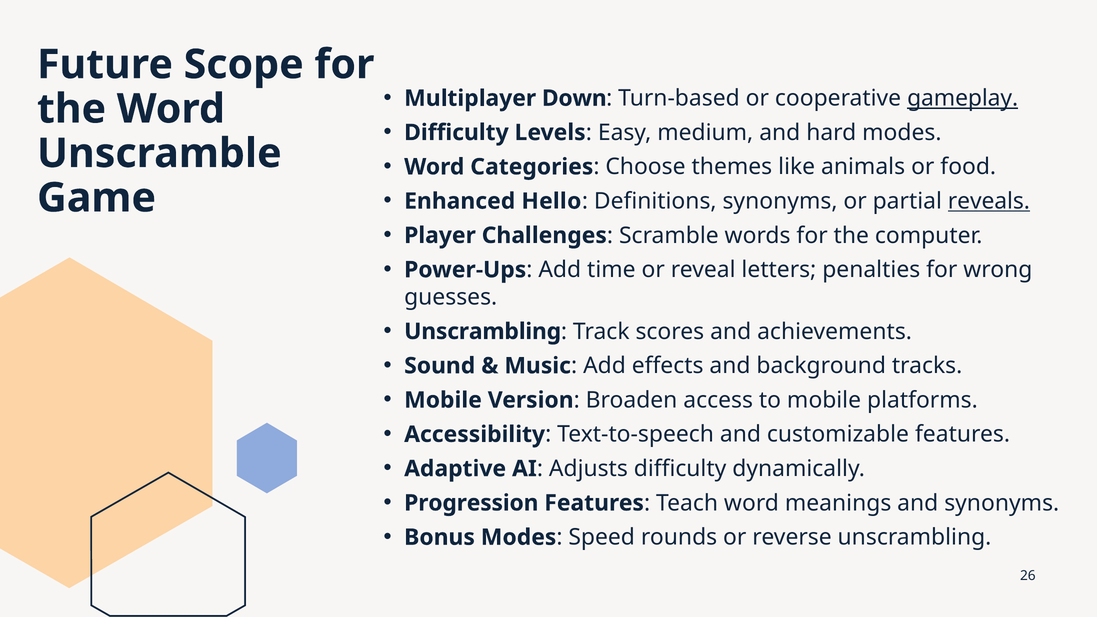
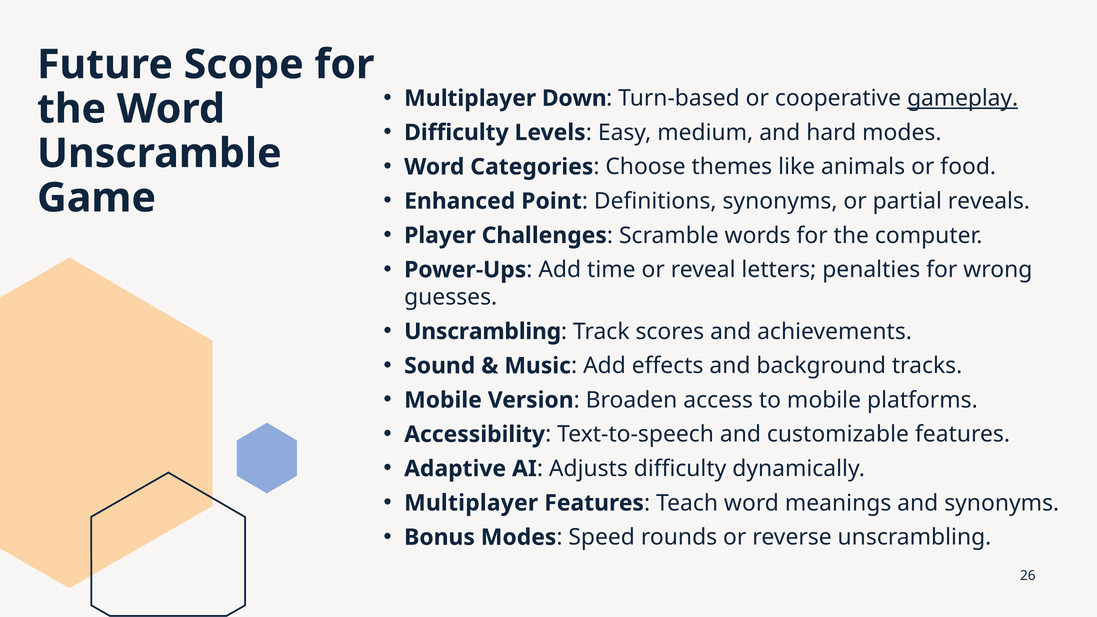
Hello: Hello -> Point (551, 201)
reveals underline: present -> none (989, 201)
Progression: Progression -> Multiplayer (471, 503)
